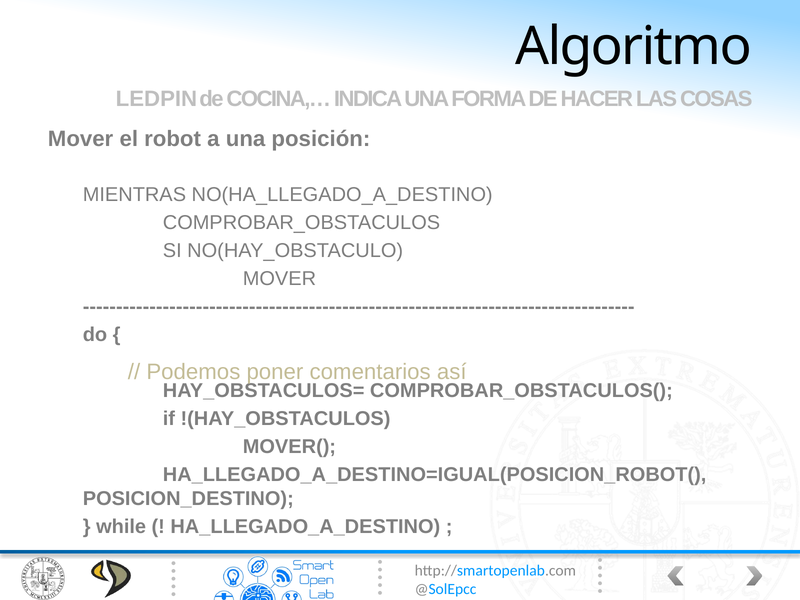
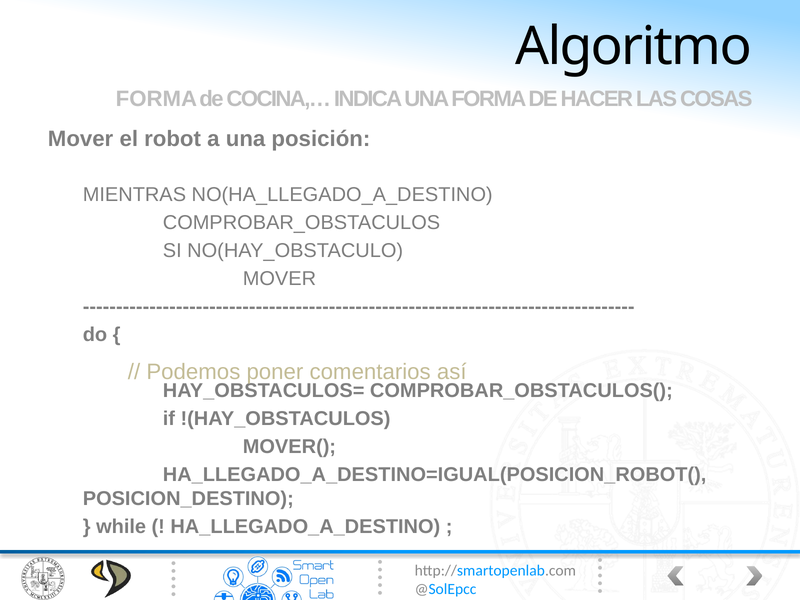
LEDPIN: LEDPIN -> FORMA (156, 99)
